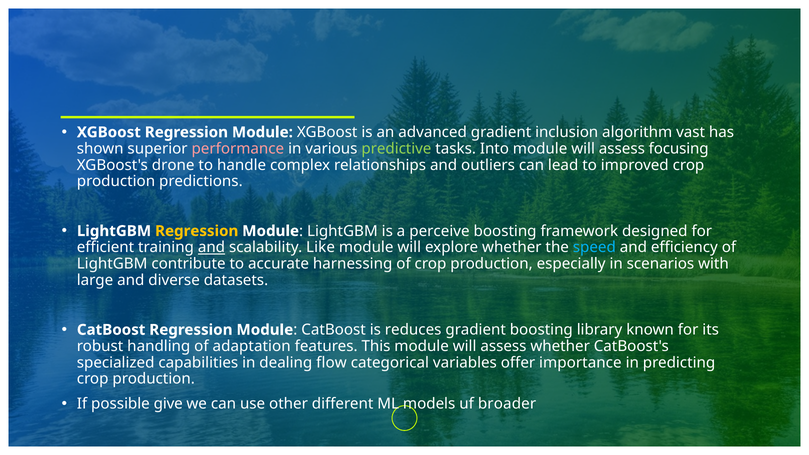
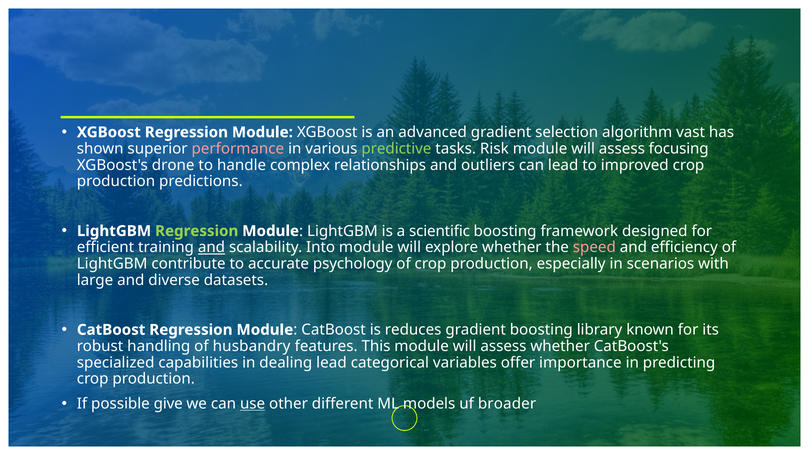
inclusion: inclusion -> selection (567, 132)
Into: Into -> Risk (494, 149)
Regression colour: yellow -> light green (197, 231)
perceive: perceive -> scientific (440, 231)
Like: Like -> Into (321, 247)
speed colour: light blue -> pink (594, 247)
harnessing: harnessing -> psychology (353, 264)
adaptation: adaptation -> husbandry (252, 346)
dealing flow: flow -> lead (332, 363)
use underline: none -> present (253, 404)
